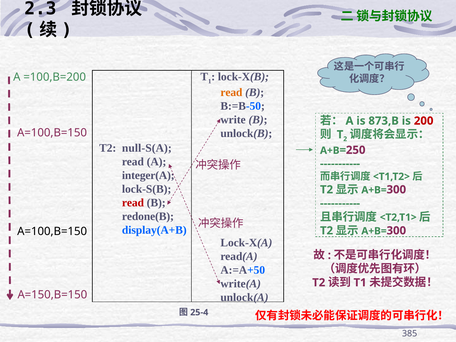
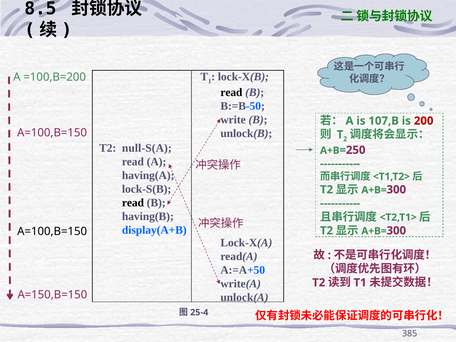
2.3: 2.3 -> 8.5 (41, 9)
read colour: orange -> black (231, 92)
873,B: 873,B -> 107,B (384, 121)
integer(A: integer(A -> having(A (148, 175)
read colour: red -> black (133, 203)
redone(B: redone(B -> having(B (148, 216)
